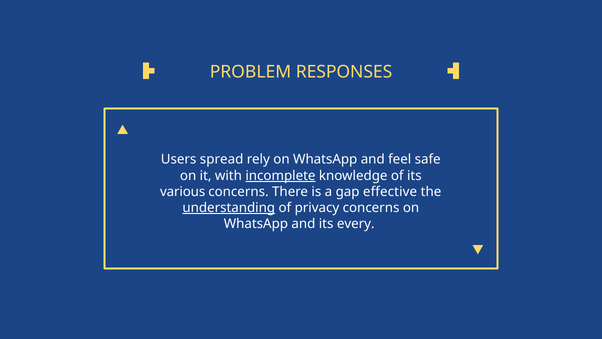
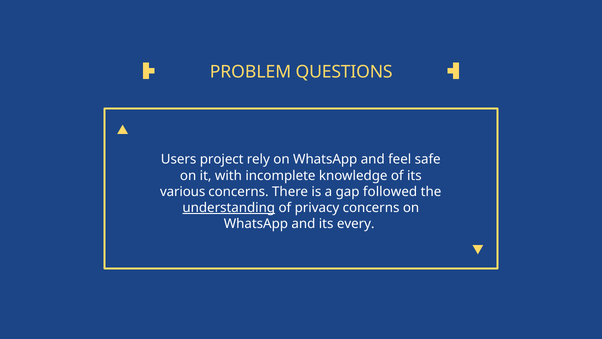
RESPONSES: RESPONSES -> QUESTIONS (344, 72)
spread: spread -> project (222, 159)
incomplete underline: present -> none (280, 175)
effective: effective -> followed (390, 191)
